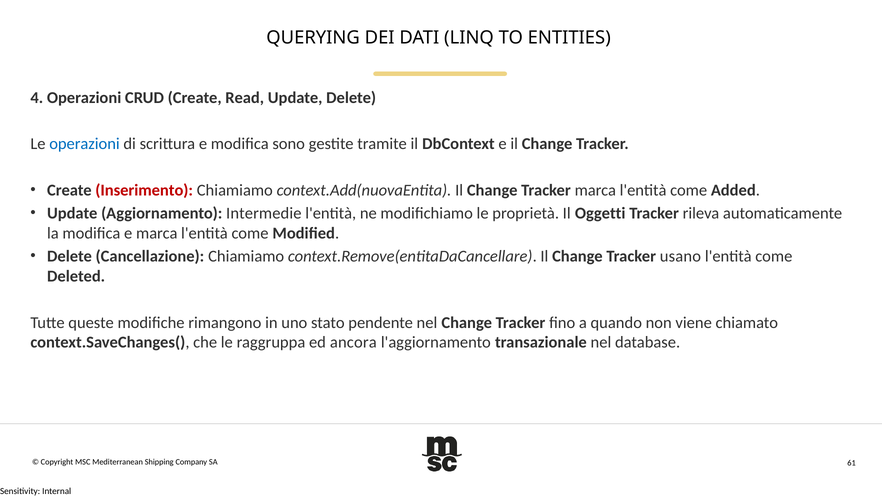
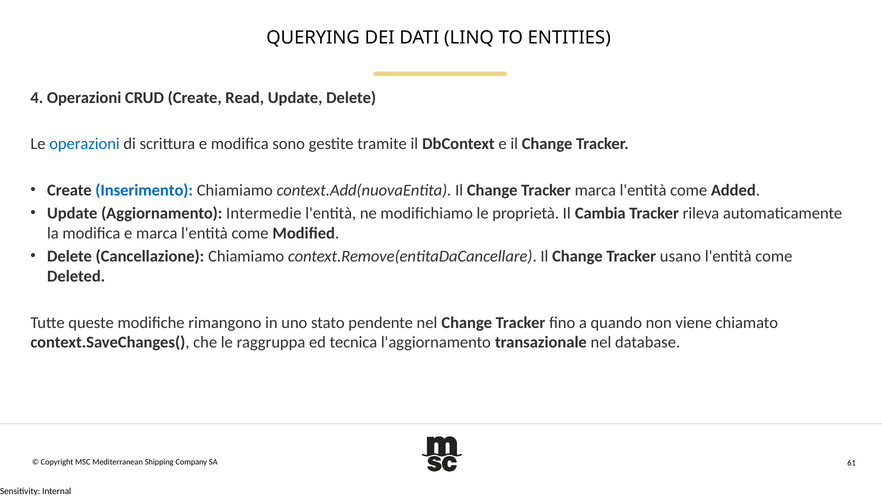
Inserimento colour: red -> blue (144, 190)
Oggetti: Oggetti -> Cambia (600, 213)
ancora: ancora -> tecnica (353, 342)
